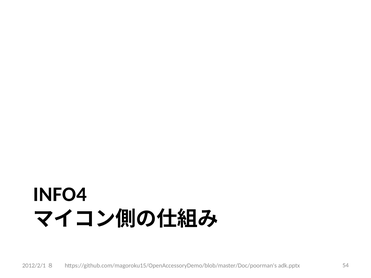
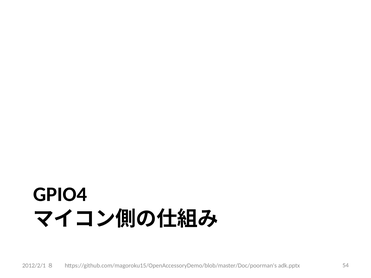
INFO4: INFO4 -> GPIO4 (60, 194)
